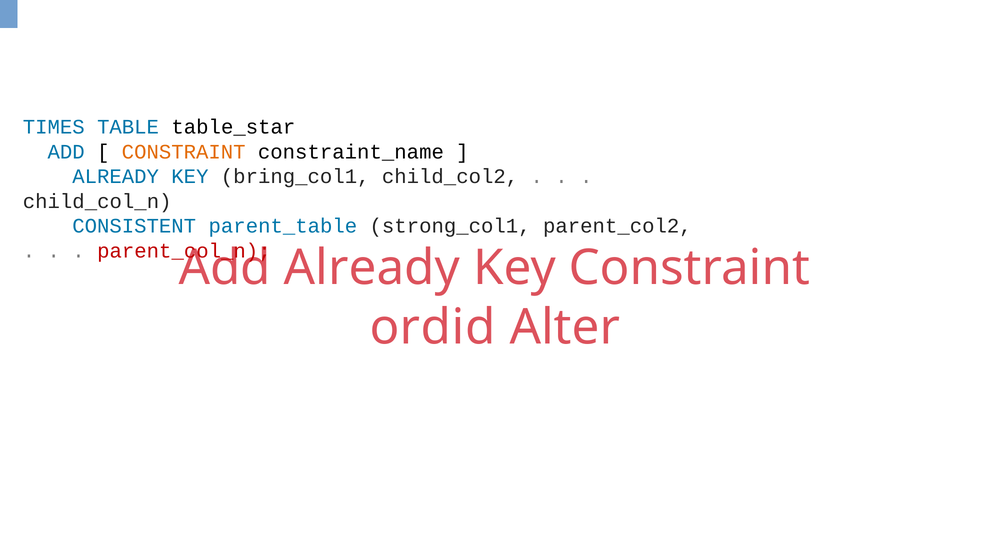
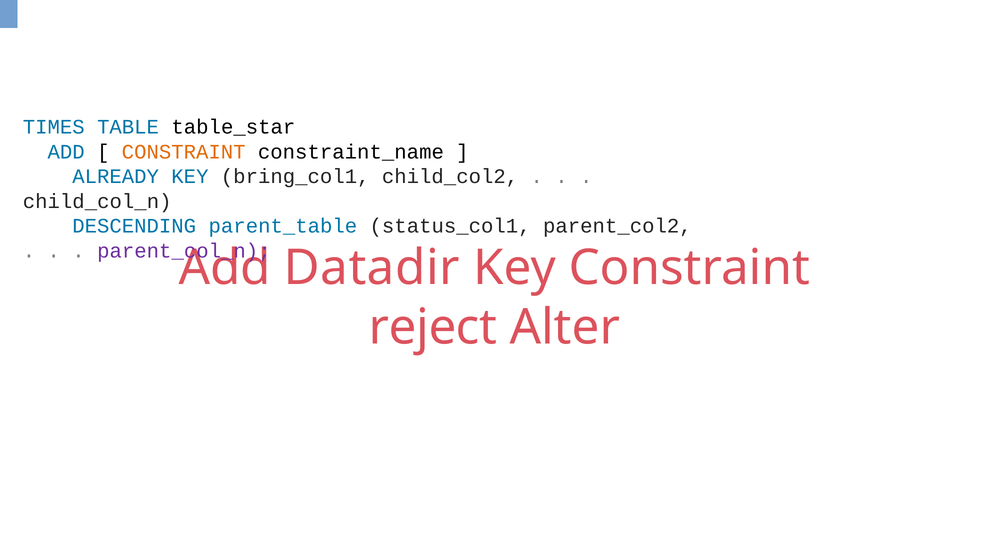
CONSISTENT: CONSISTENT -> DESCENDING (134, 226)
strong_col1: strong_col1 -> status_col1 (450, 226)
parent_col_n colour: red -> purple (184, 251)
Add Already: Already -> Datadir (372, 268)
ordid: ordid -> reject (433, 328)
